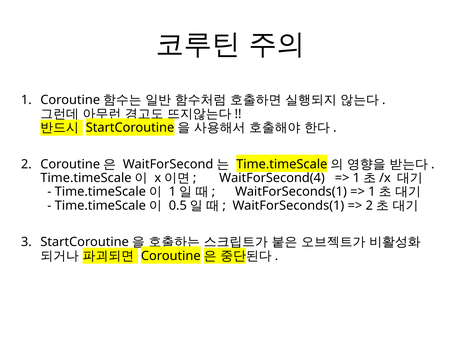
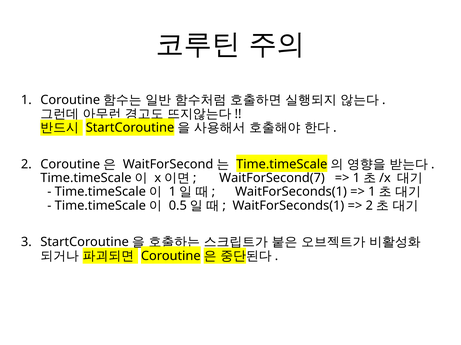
WaitForSecond(4: WaitForSecond(4 -> WaitForSecond(7 (272, 178)
